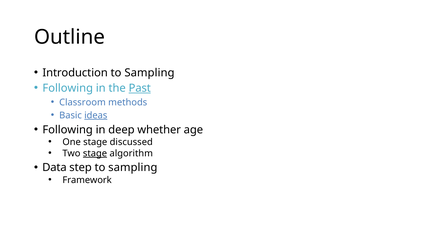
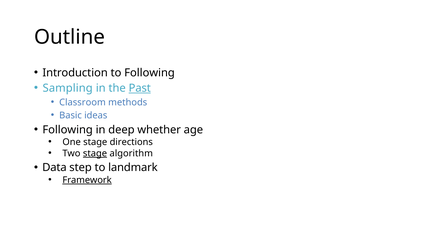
Introduction to Sampling: Sampling -> Following (150, 73)
Following: Following -> Sampling (68, 88)
ideas underline: present -> none (96, 116)
discussed: discussed -> directions (131, 142)
step to sampling: sampling -> landmark (133, 168)
Framework underline: none -> present (87, 180)
